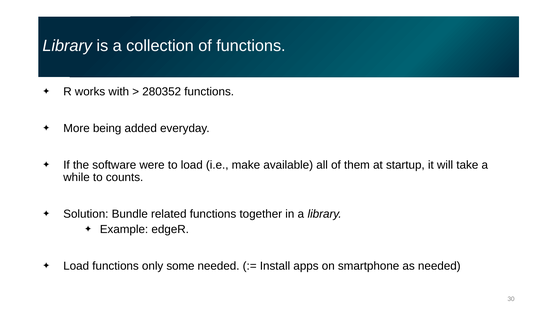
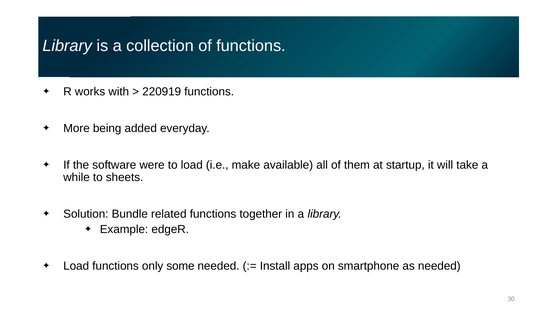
280352: 280352 -> 220919 (162, 92)
counts: counts -> sheets (125, 178)
